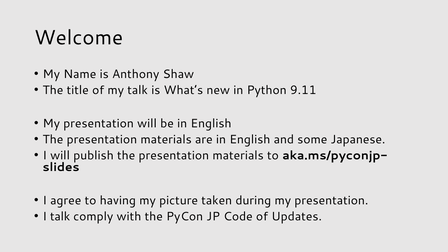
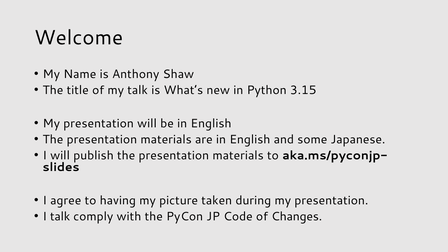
9.11: 9.11 -> 3.15 (303, 90)
Updates: Updates -> Changes (297, 216)
